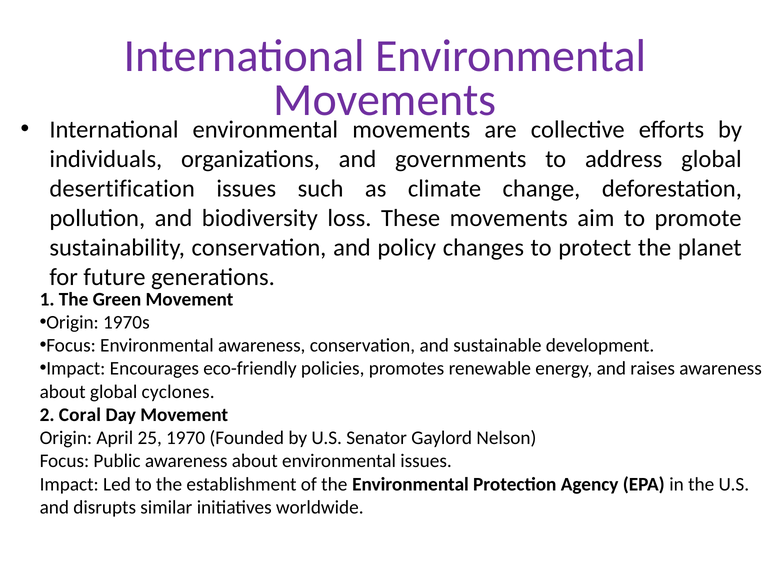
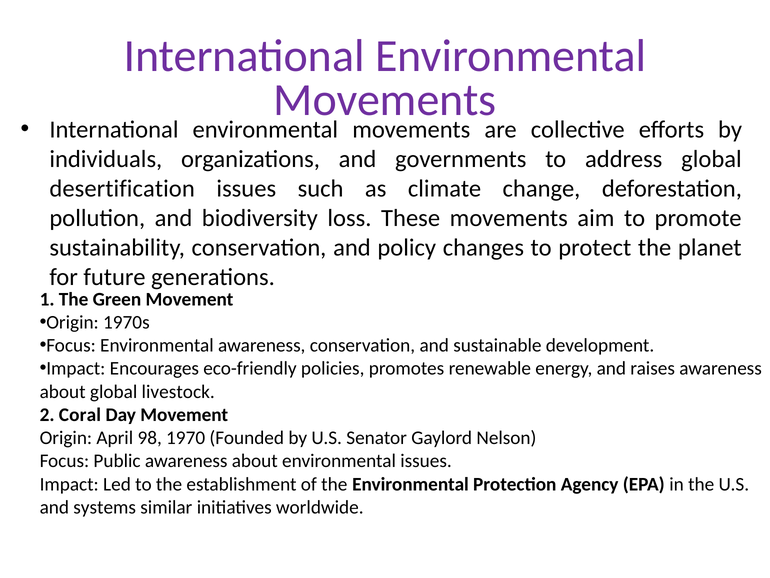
cyclones: cyclones -> livestock (178, 391)
25: 25 -> 98 (150, 438)
disrupts: disrupts -> systems (105, 507)
